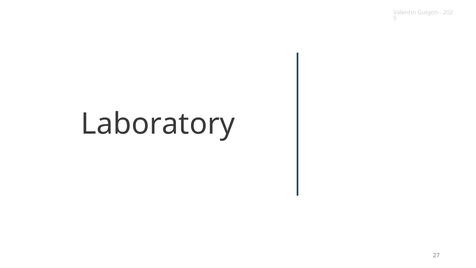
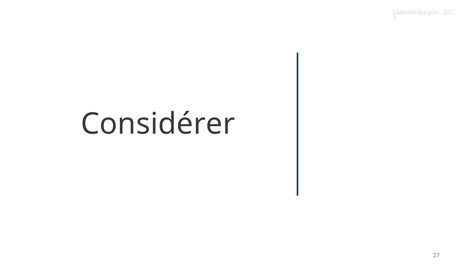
Laboratory: Laboratory -> Considérer (158, 124)
